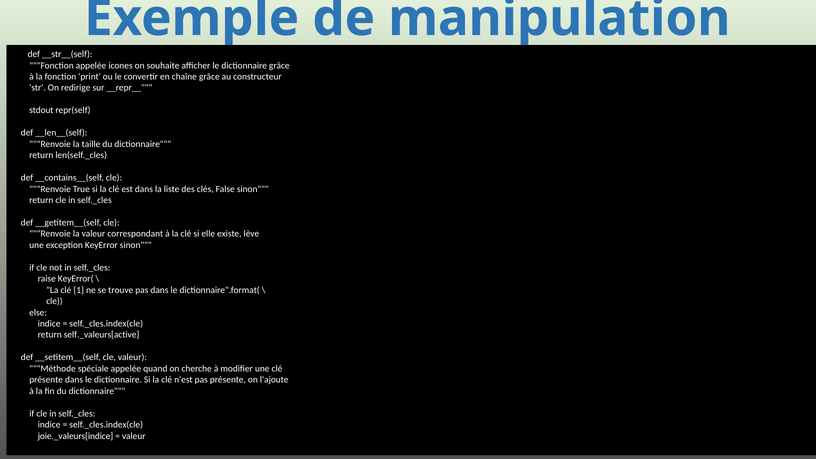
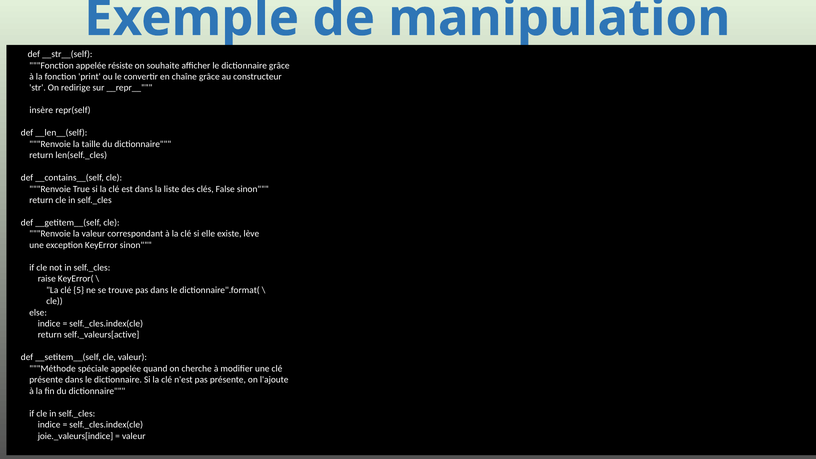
icones: icones -> résiste (121, 65)
stdout: stdout -> insère (41, 110)
1: 1 -> 5 (79, 290)
